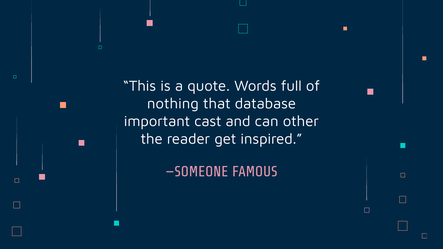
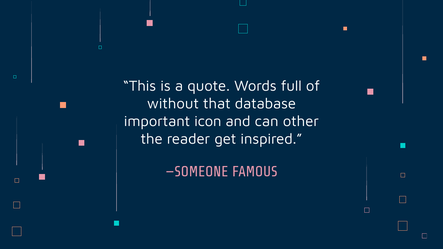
nothing: nothing -> without (173, 104)
cast: cast -> icon (208, 121)
